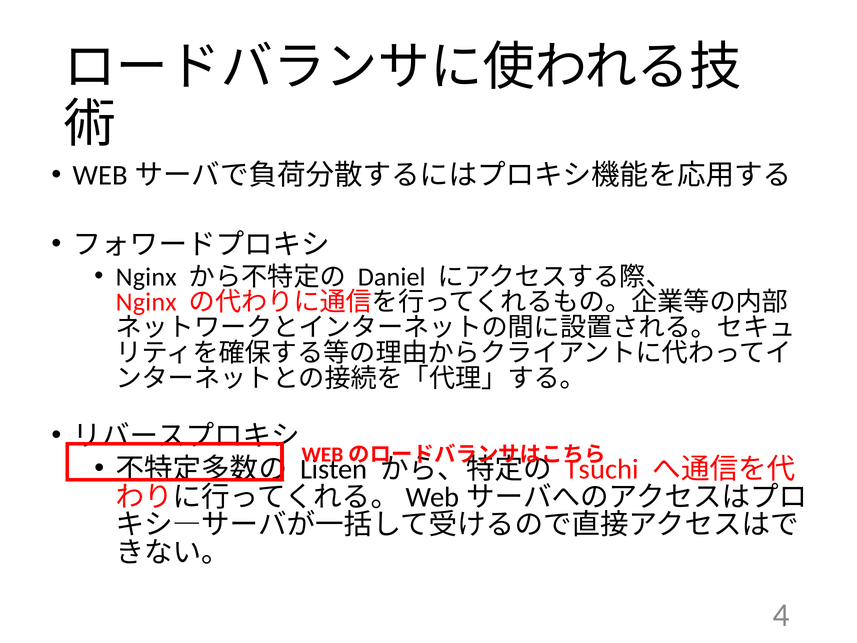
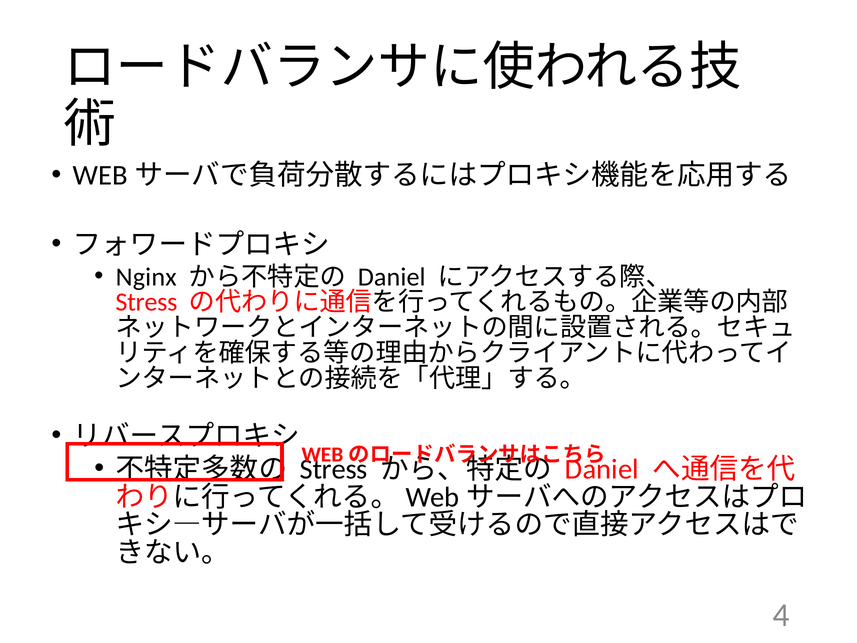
Nginx: Nginx -> Stress (146, 302)
Listen: Listen -> Stress (334, 469)
Tsuchi: Tsuchi -> Daniel (602, 469)
